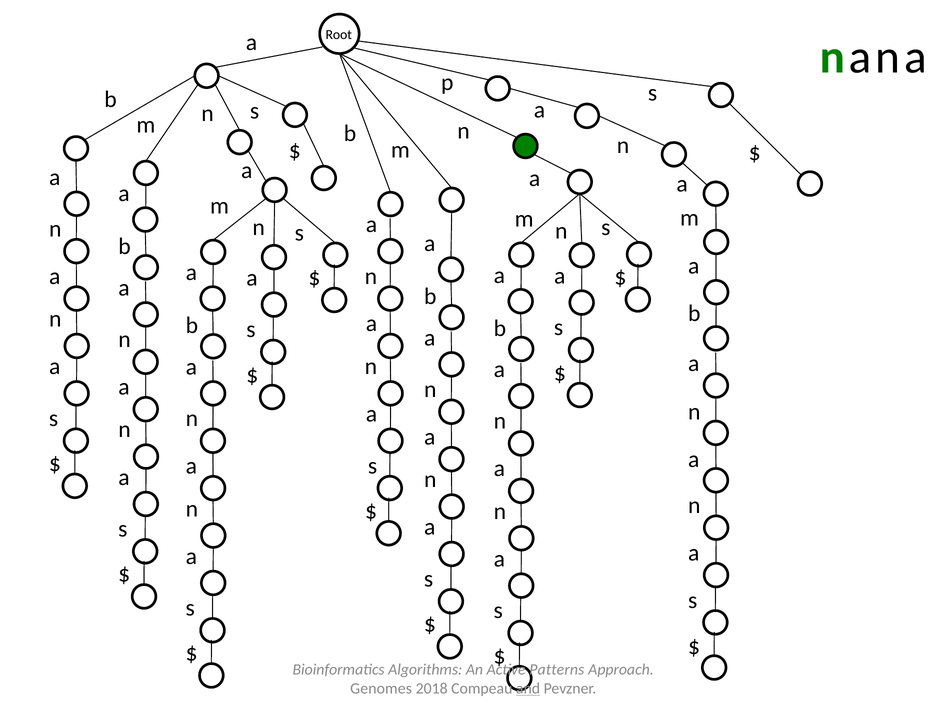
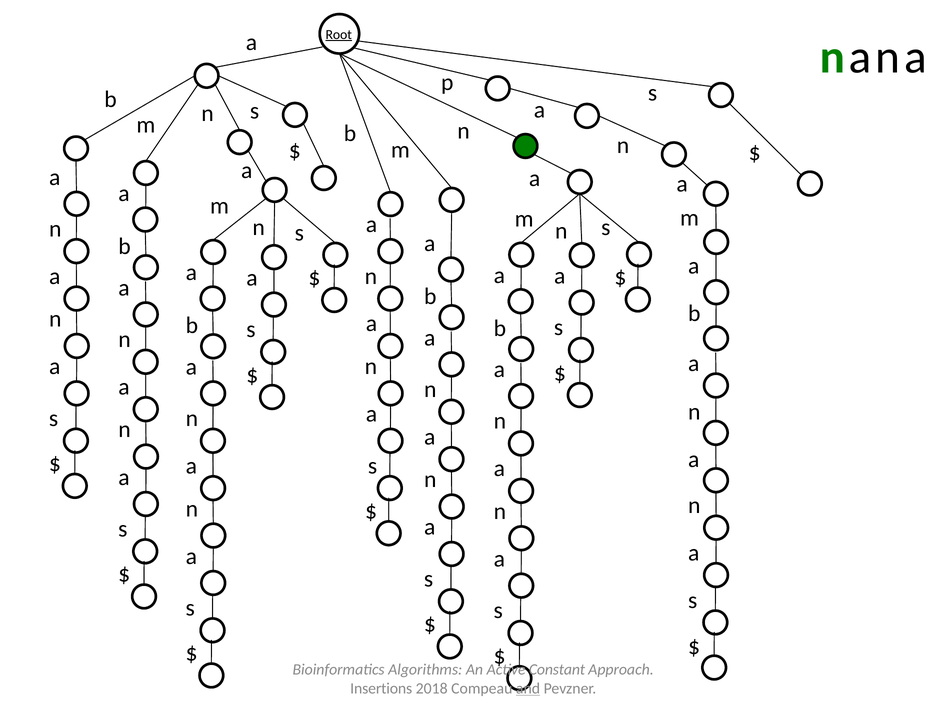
Root underline: none -> present (339, 35)
Patterns: Patterns -> Constant (557, 669)
Genomes: Genomes -> Insertions (381, 688)
